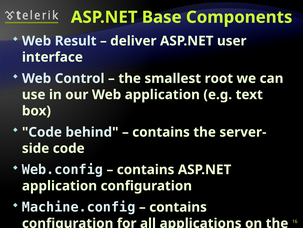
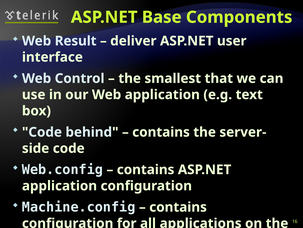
root: root -> that (219, 78)
